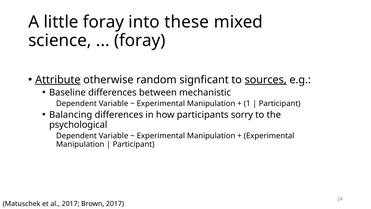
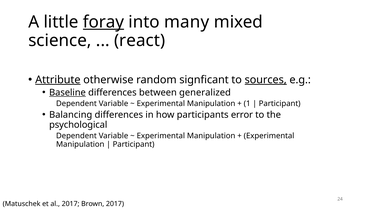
foray underline: none -> present (103, 22)
these: these -> many (187, 22)
foray: foray -> react (140, 40)
Baseline underline: none -> present (67, 92)
mechanistic: mechanistic -> generalized (205, 92)
sorry: sorry -> error (242, 115)
